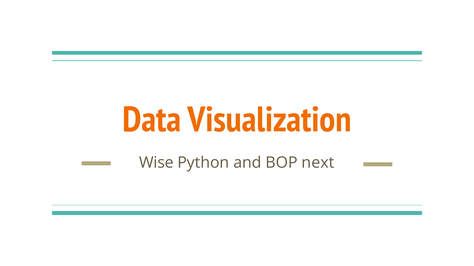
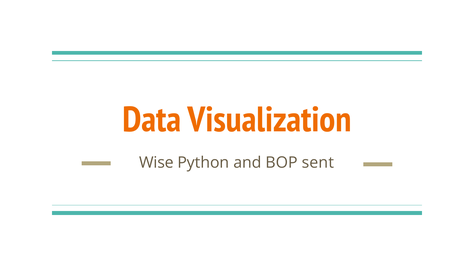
next: next -> sent (318, 163)
